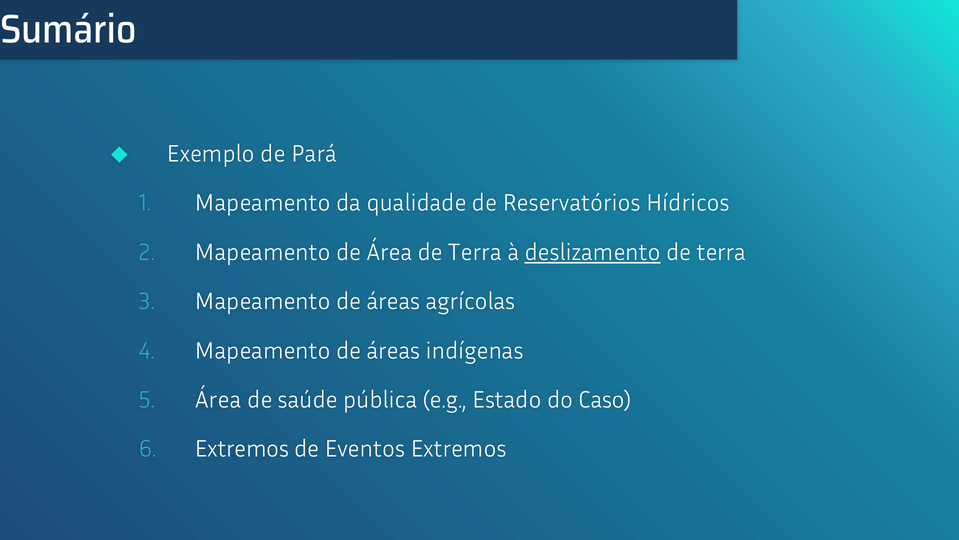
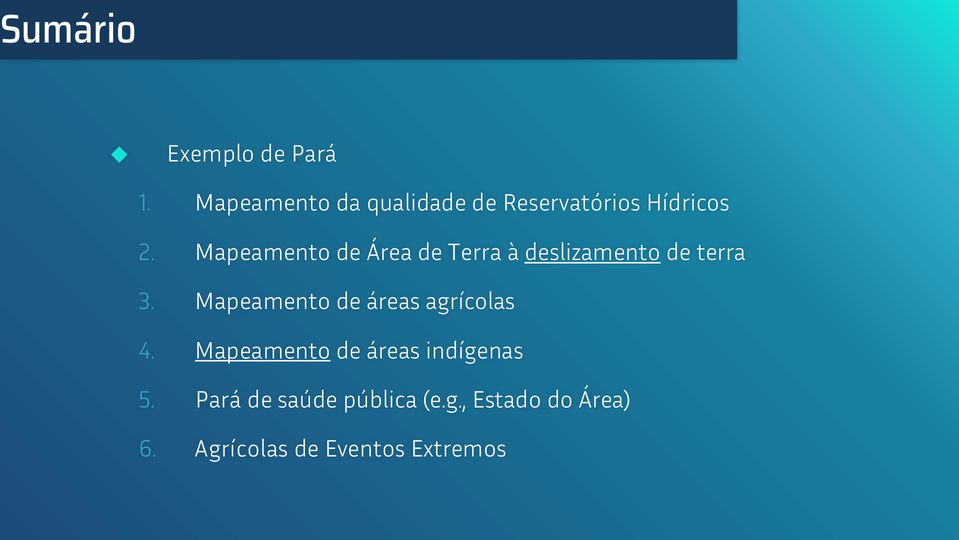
Mapeamento underline: none -> present (263, 350)
Área: Área -> Pará (218, 399)
do Caso: Caso -> Área (605, 399)
Extremos: Extremos -> Agrícolas (242, 449)
